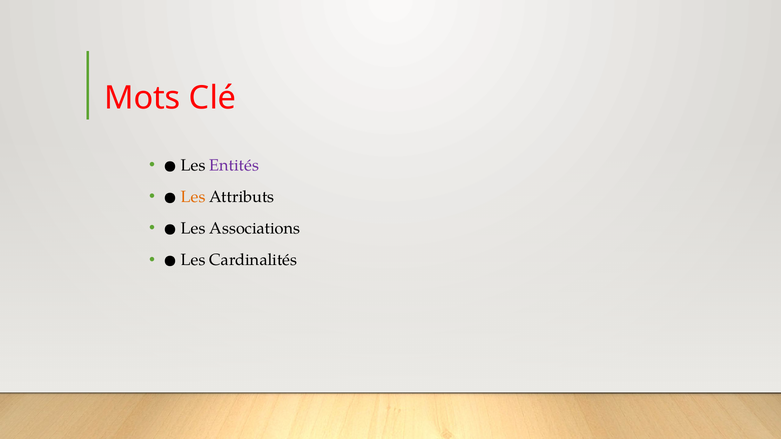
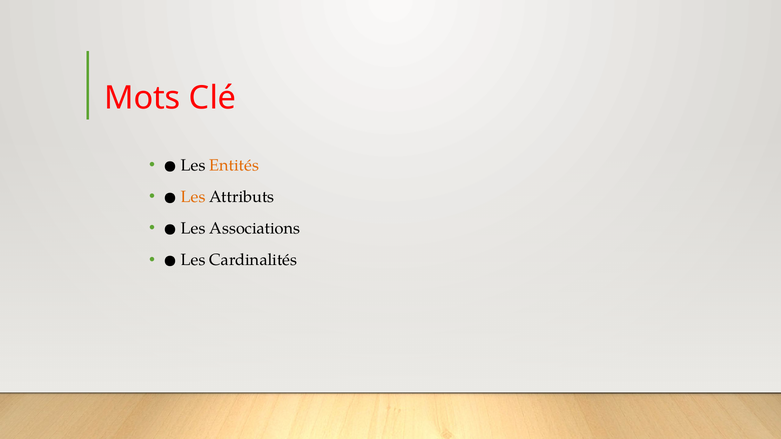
Entités colour: purple -> orange (234, 166)
